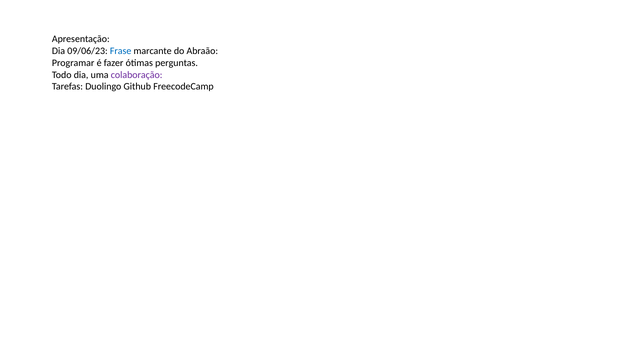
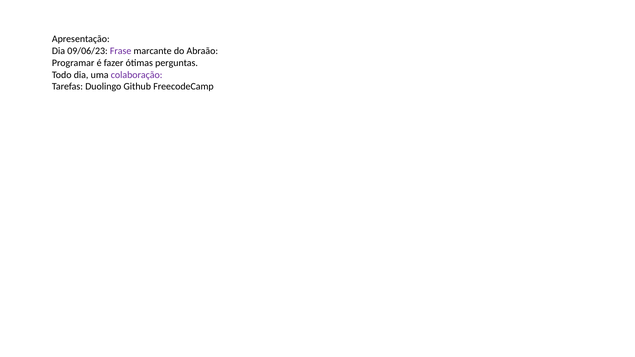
Frase colour: blue -> purple (121, 51)
